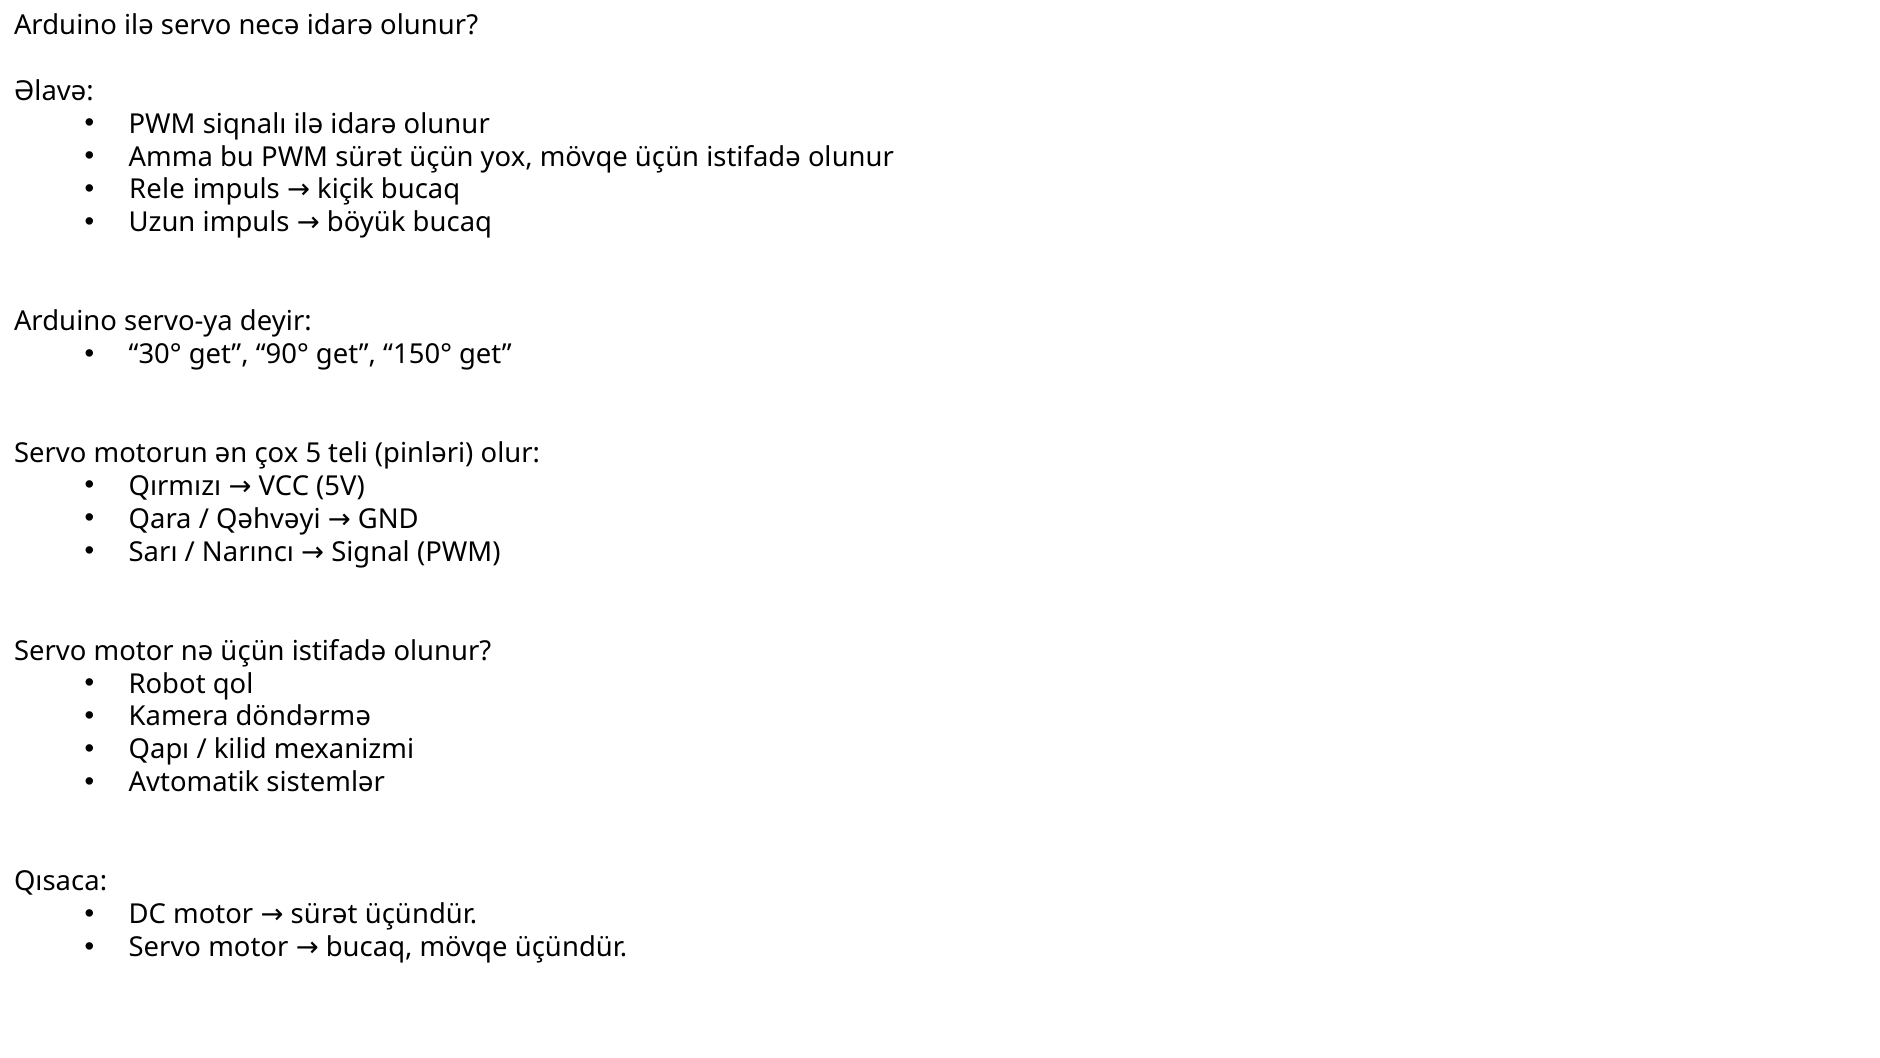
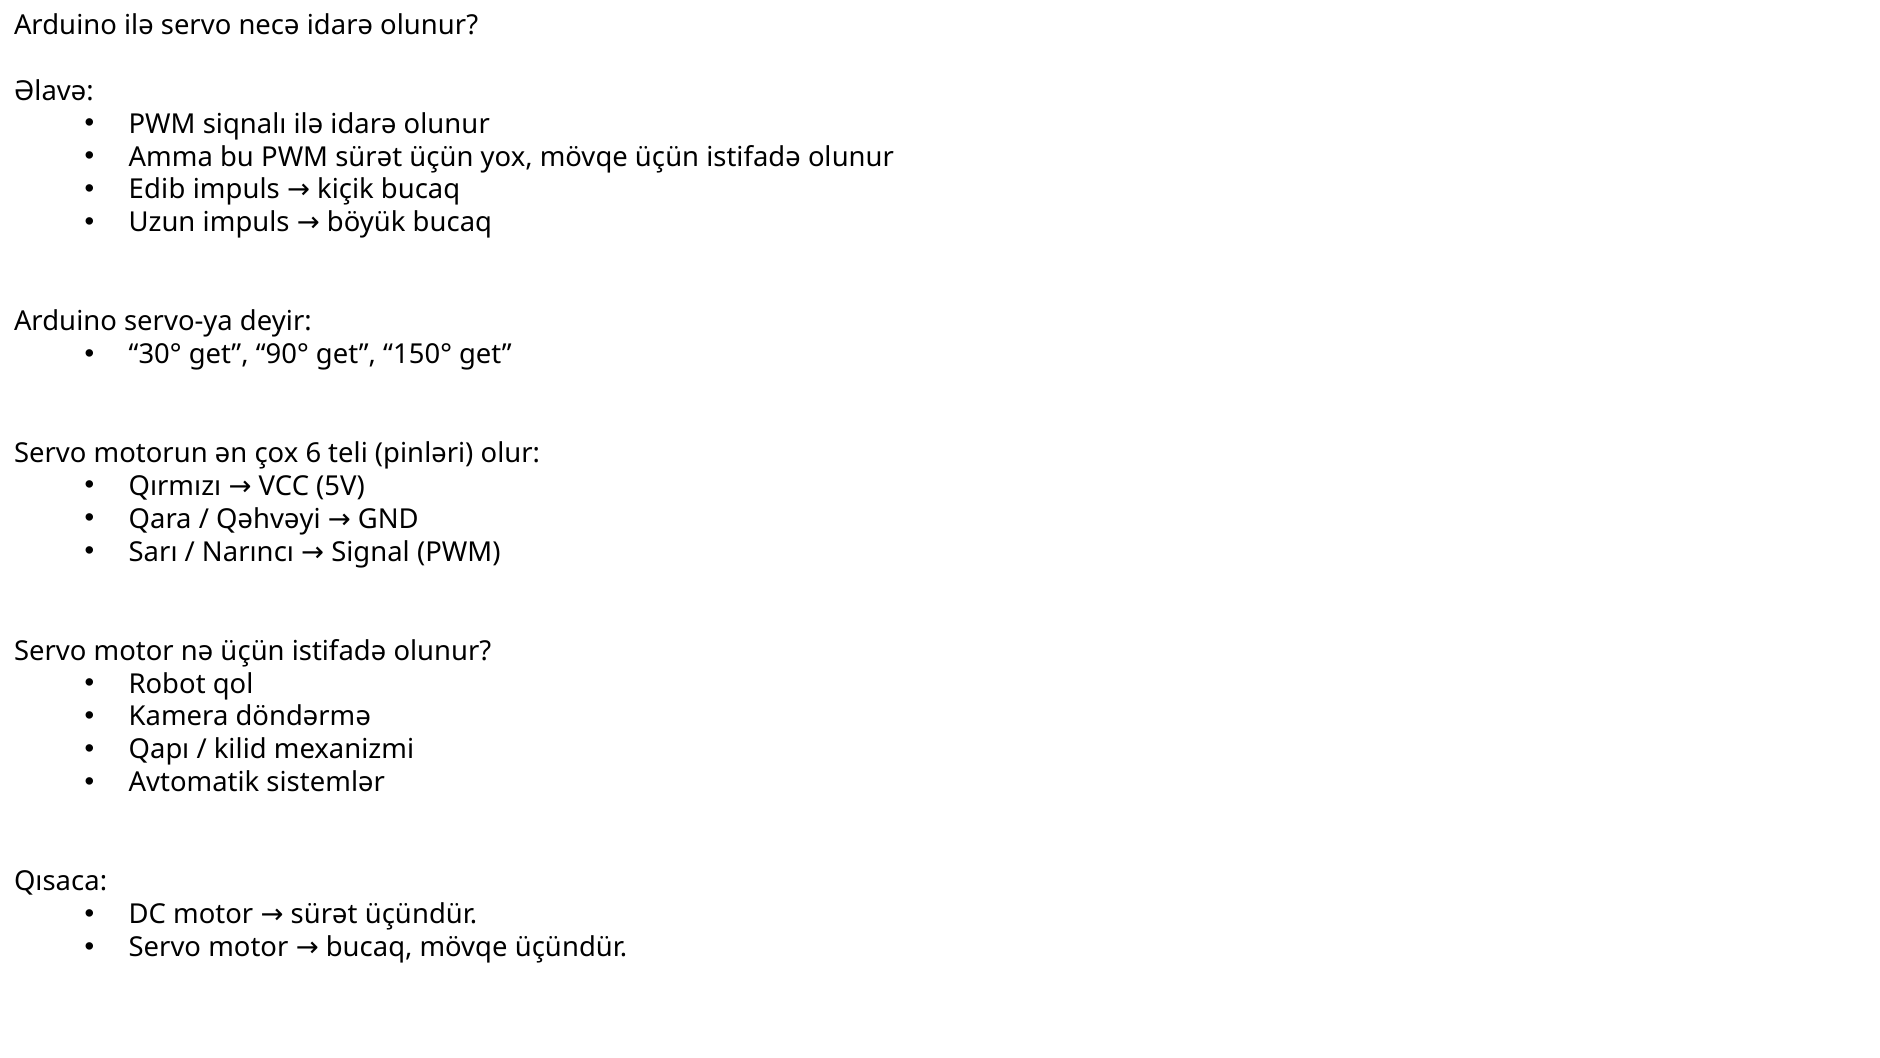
Rele: Rele -> Edib (157, 190)
5: 5 -> 6 (313, 453)
